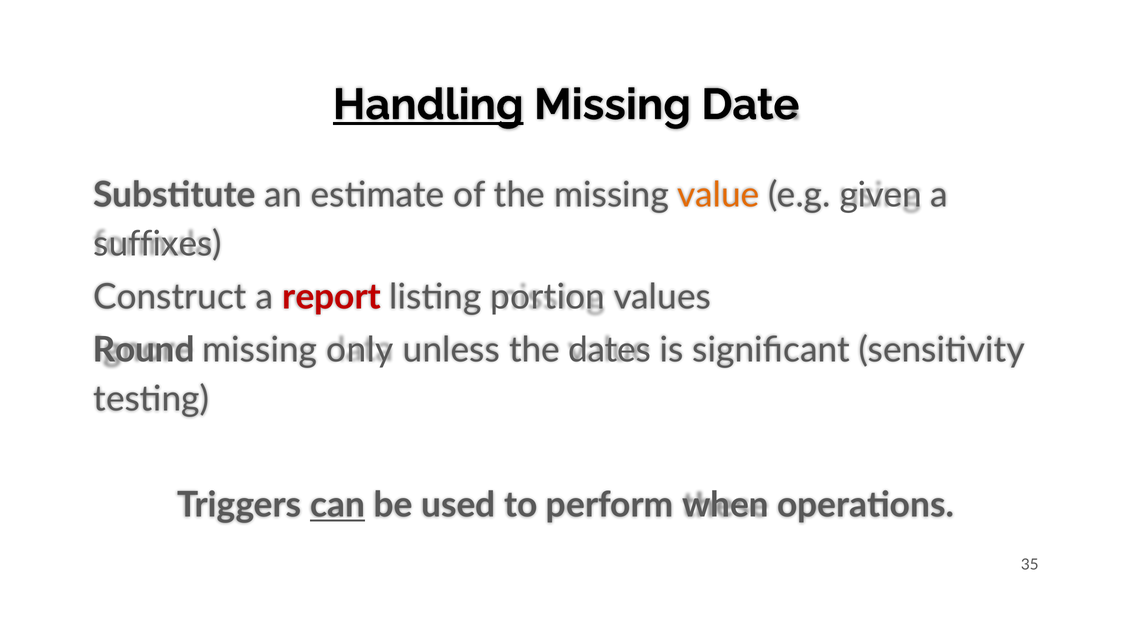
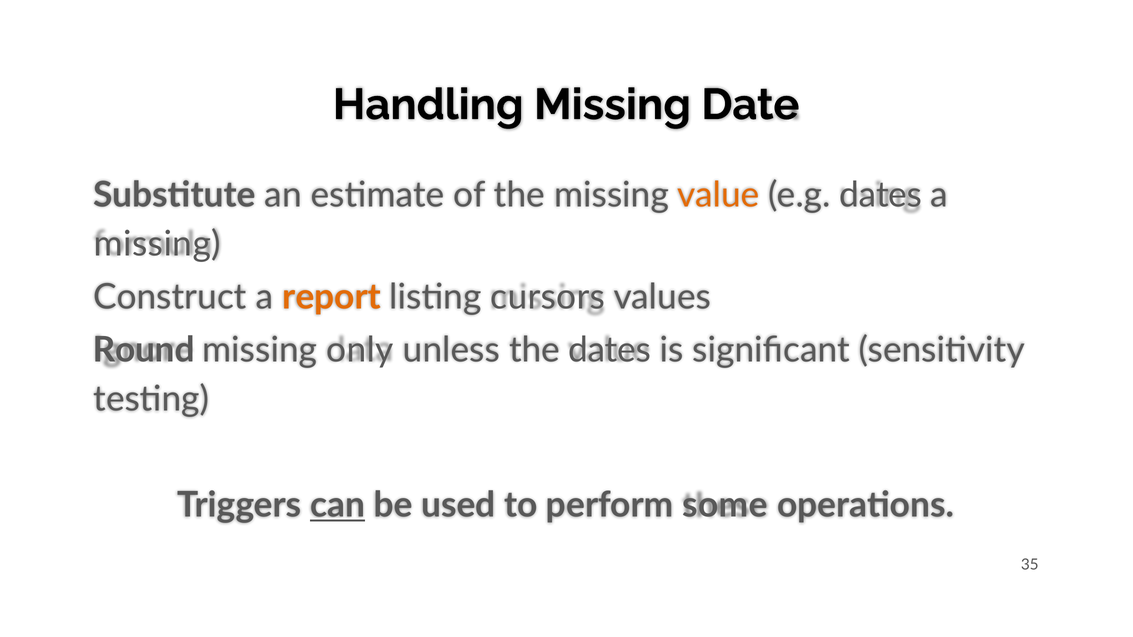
Handling underline: present -> none (428, 105)
e.g given: given -> dates (881, 195)
suffixes: suffixes -> missing (157, 244)
report colour: red -> orange (332, 297)
portion: portion -> cursors (548, 297)
when: when -> some (725, 505)
